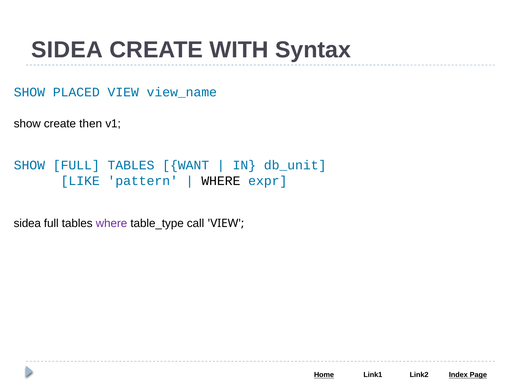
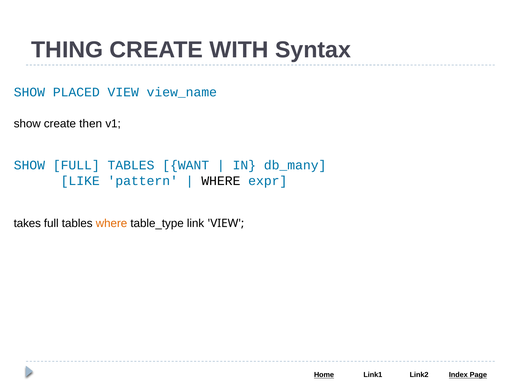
SIDEA: SIDEA -> THING (67, 50)
db_unit: db_unit -> db_many (295, 165)
sidea: sidea -> takes (27, 224)
where colour: purple -> orange (112, 224)
call: call -> link (196, 224)
